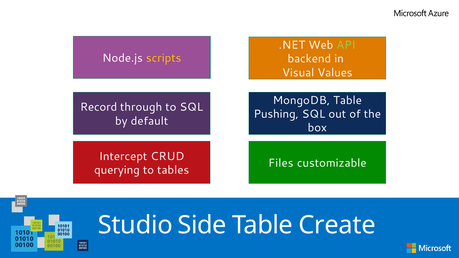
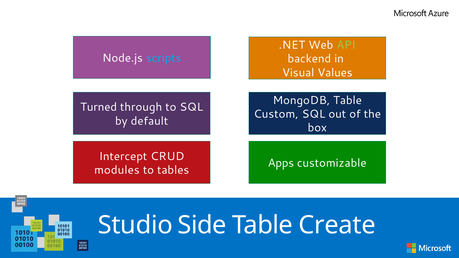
scripts colour: yellow -> light blue (164, 58)
Record: Record -> Turned (99, 107)
Pushing: Pushing -> Custom (276, 114)
Files: Files -> Apps (281, 163)
querying: querying -> modules (117, 170)
